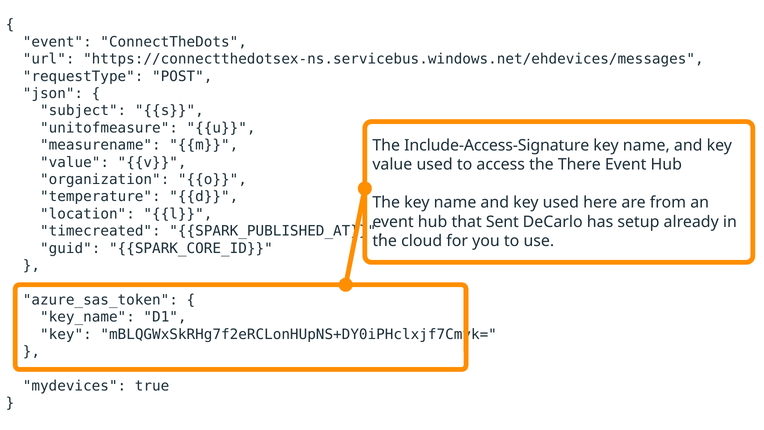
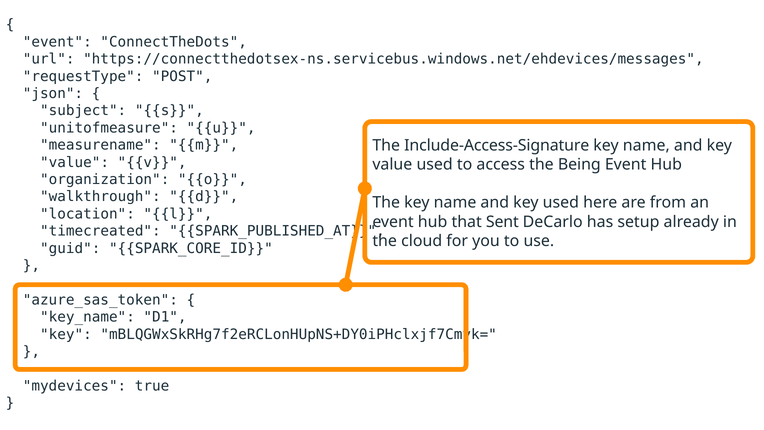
There: There -> Being (579, 164)
temperature: temperature -> walkthrough (100, 197)
